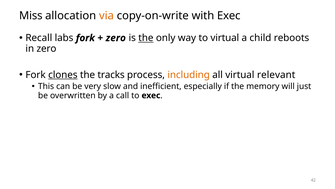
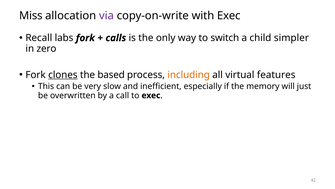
via colour: orange -> purple (106, 16)
zero: zero -> calls (116, 38)
the underline: present -> none (146, 38)
to virtual: virtual -> switch (225, 38)
reboots: reboots -> simpler (291, 38)
tracks: tracks -> based (111, 75)
relevant: relevant -> features (276, 75)
